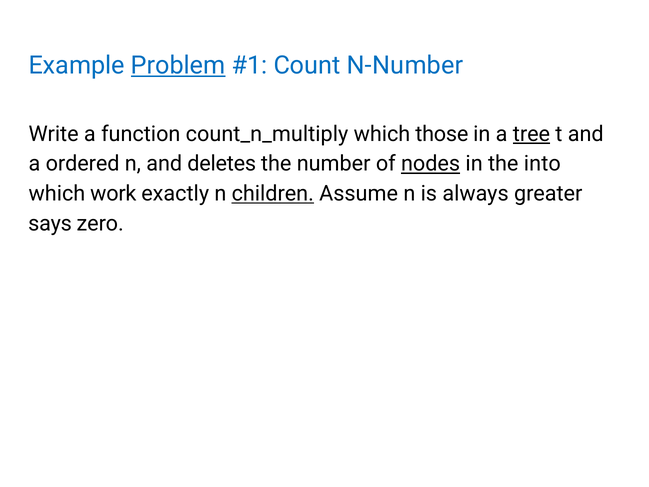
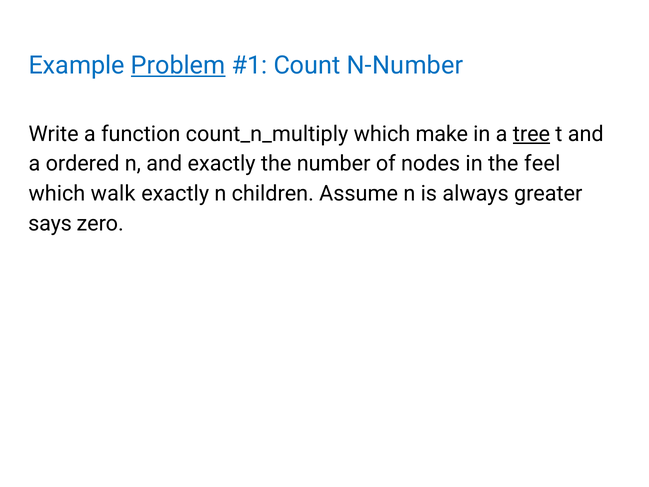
those: those -> make (442, 134)
and deletes: deletes -> exactly (222, 164)
nodes underline: present -> none (431, 164)
into: into -> feel (542, 164)
work: work -> walk (113, 194)
children underline: present -> none (273, 194)
